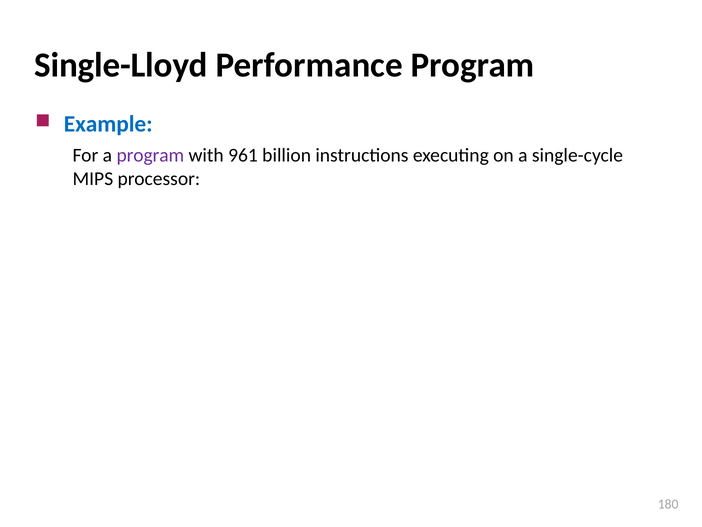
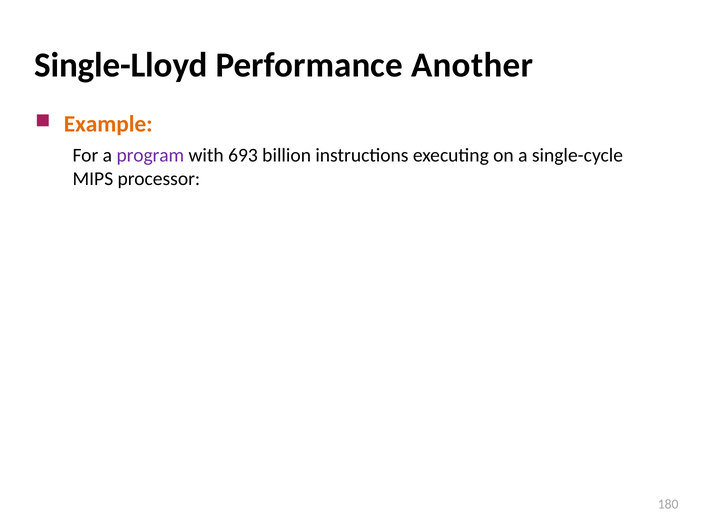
Performance Program: Program -> Another (472, 65)
Example colour: blue -> orange (108, 124)
961: 961 -> 693 (243, 155)
